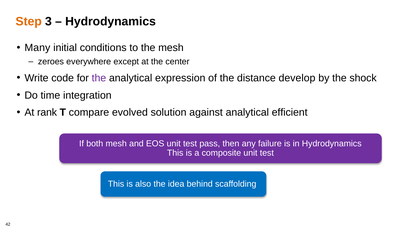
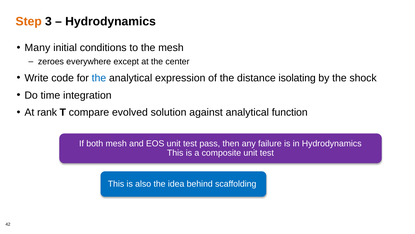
the colour: purple -> blue (99, 78)
develop: develop -> isolating (297, 78)
efficient: efficient -> function (290, 112)
